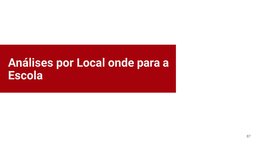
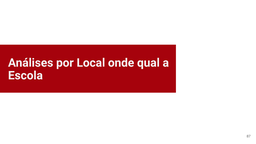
para: para -> qual (148, 63)
